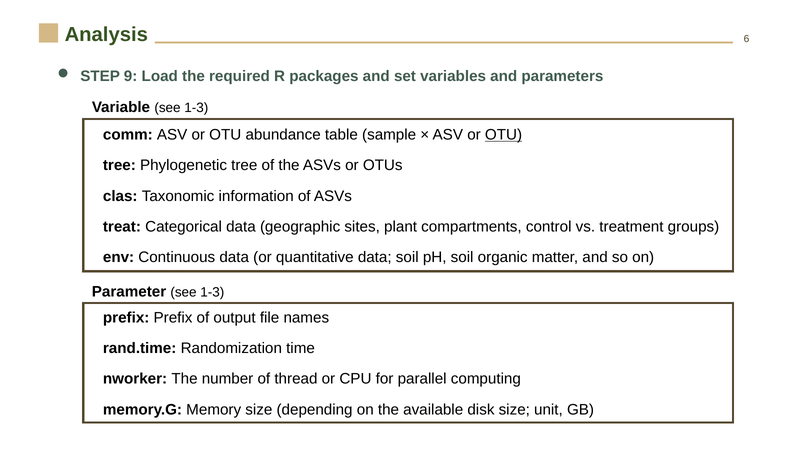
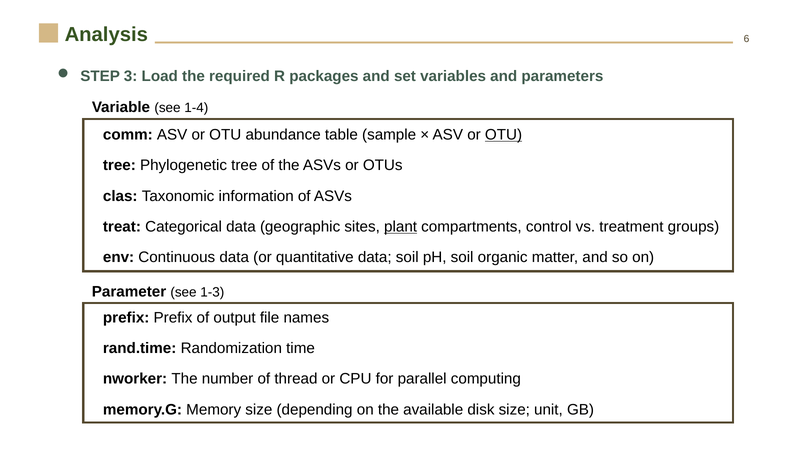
9: 9 -> 3 (131, 76)
Variable see 1-3: 1-3 -> 1-4 (196, 108)
plant underline: none -> present (401, 227)
